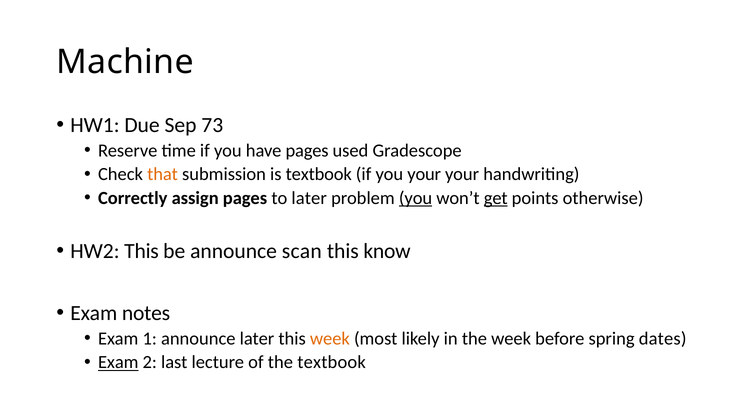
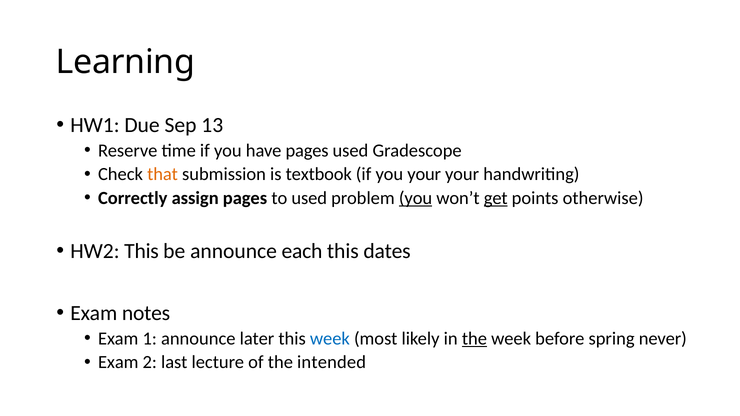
Machine: Machine -> Learning (125, 62)
73: 73 -> 13 (212, 125)
to later: later -> used (309, 198)
scan: scan -> each (302, 251)
know: know -> dates (387, 251)
week colour: orange -> blue (330, 339)
the underline: none -> present (474, 339)
dates: dates -> never (663, 339)
Exam underline: present -> none (118, 363)
the textbook: textbook -> intended (332, 363)
